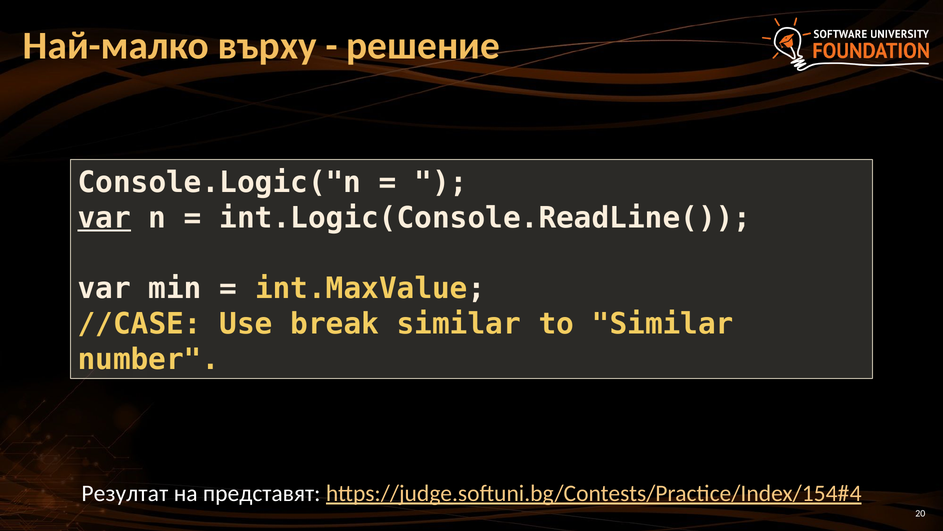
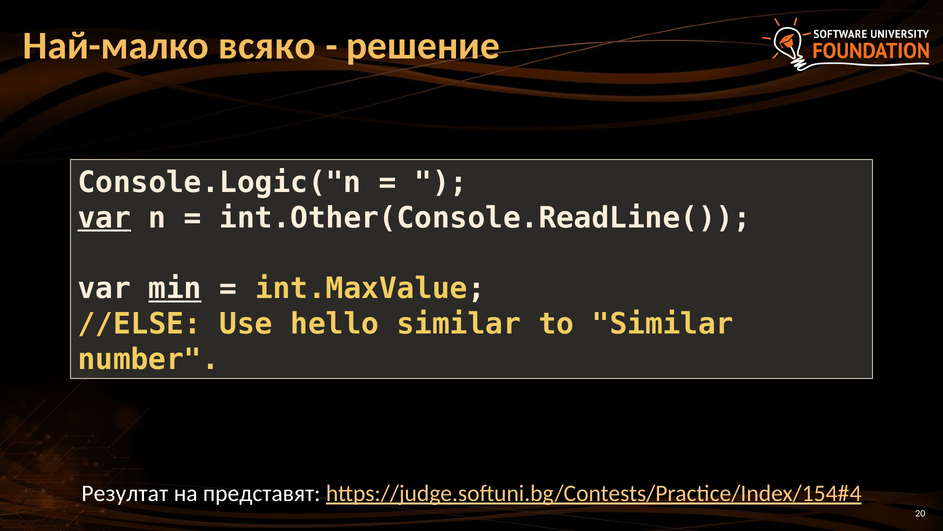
върху: върху -> всяко (267, 46)
int.Logic(Console.ReadLine(: int.Logic(Console.ReadLine( -> int.Other(Console.ReadLine( (485, 218)
min underline: none -> present (175, 288)
//CASE: //CASE -> //ELSE (140, 324)
break: break -> hello (335, 324)
